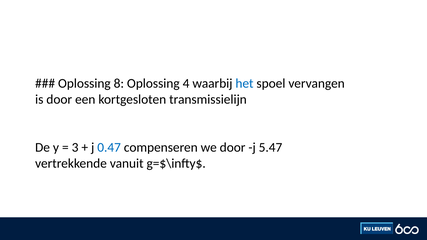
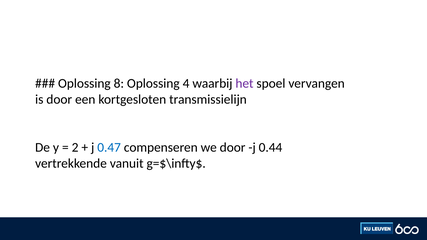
het colour: blue -> purple (245, 84)
3: 3 -> 2 (75, 148)
5.47: 5.47 -> 0.44 (271, 148)
